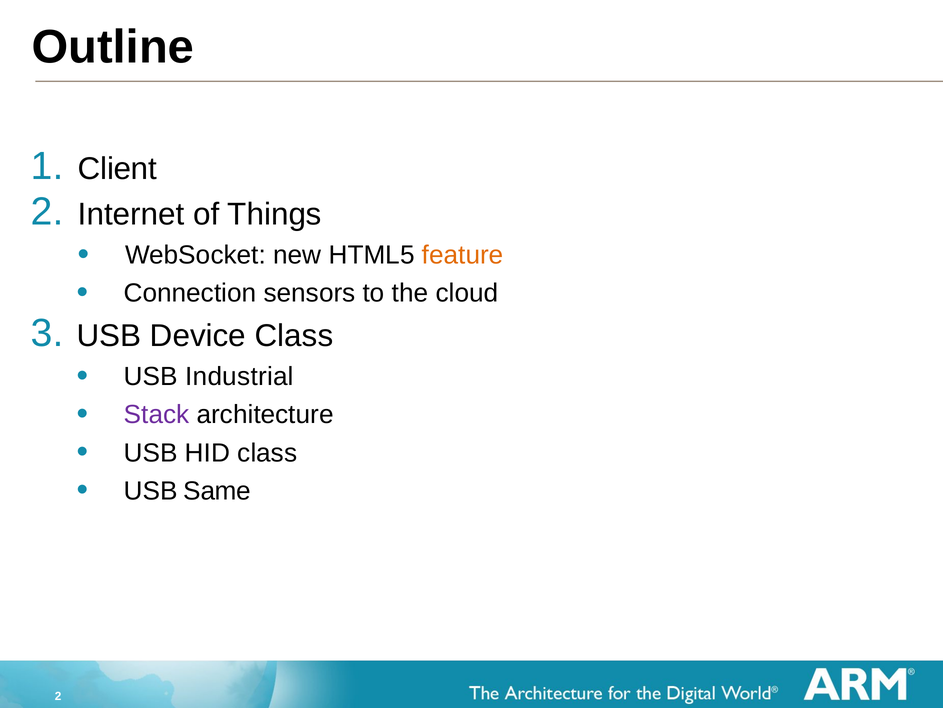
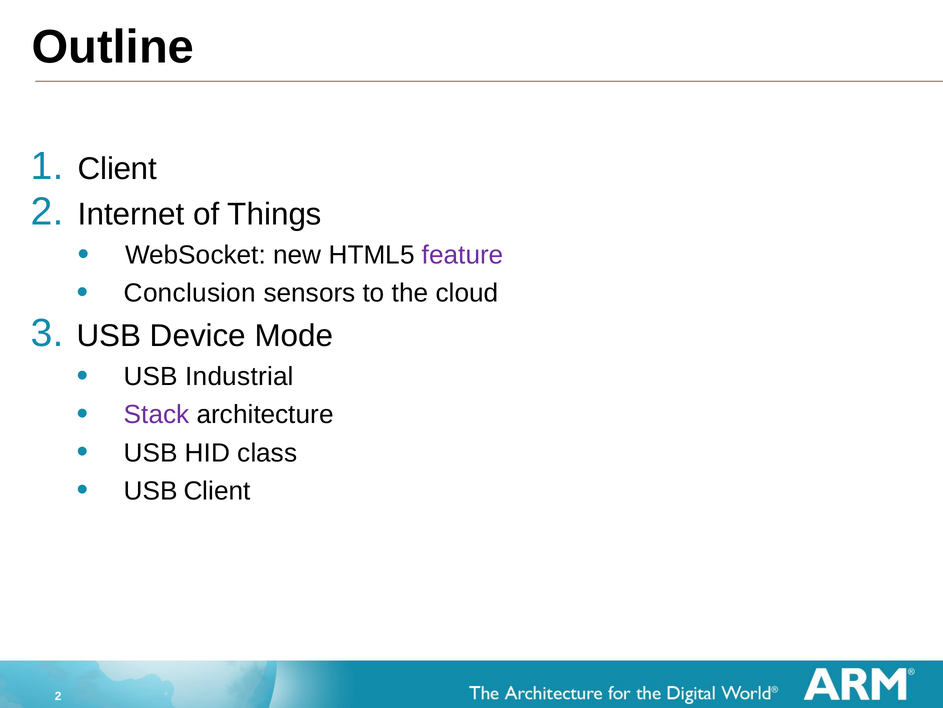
feature colour: orange -> purple (463, 255)
Connection: Connection -> Conclusion (190, 293)
Device Class: Class -> Mode (294, 336)
USB Same: Same -> Client (217, 490)
